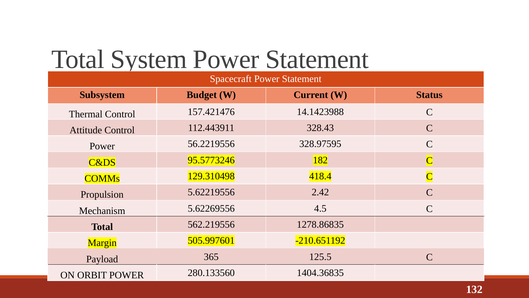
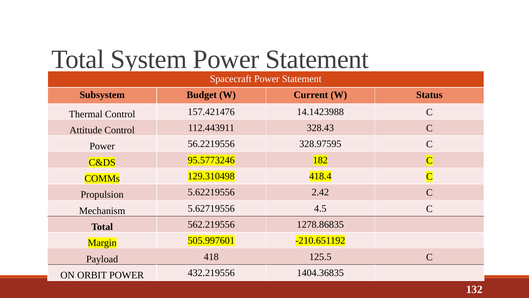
5.62269556: 5.62269556 -> 5.62719556 (211, 208)
365: 365 -> 418 (211, 256)
280.133560: 280.133560 -> 432.219556 (211, 272)
